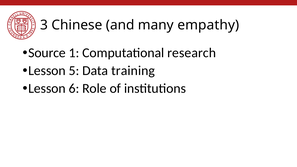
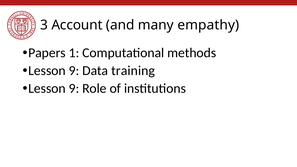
Chinese: Chinese -> Account (77, 25)
Source: Source -> Papers (47, 53)
research: research -> methods (192, 53)
5: 5 -> 9 (74, 71)
6: 6 -> 9 (74, 89)
